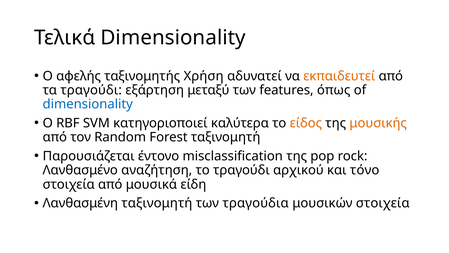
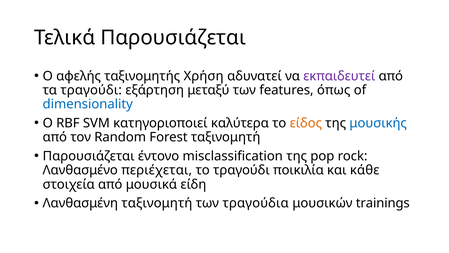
Τελικά Dimensionality: Dimensionality -> Παρουσιάζεται (173, 38)
εκπαιδευτεί colour: orange -> purple (339, 76)
μουσικής colour: orange -> blue (378, 123)
αναζήτηση: αναζήτηση -> περιέχεται (157, 170)
αρχικού: αρχικού -> ποικιλία (298, 170)
τόνο: τόνο -> κάθε (365, 170)
μουσικών στοιχεία: στοιχεία -> trainings (383, 203)
